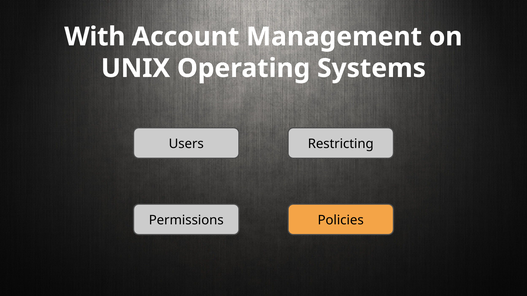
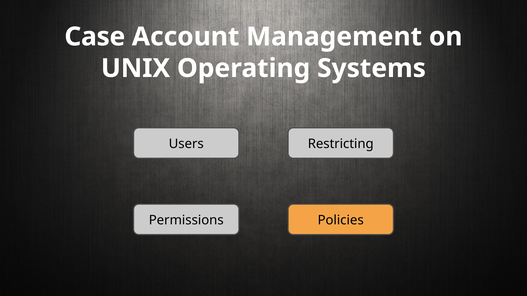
With: With -> Case (95, 37)
